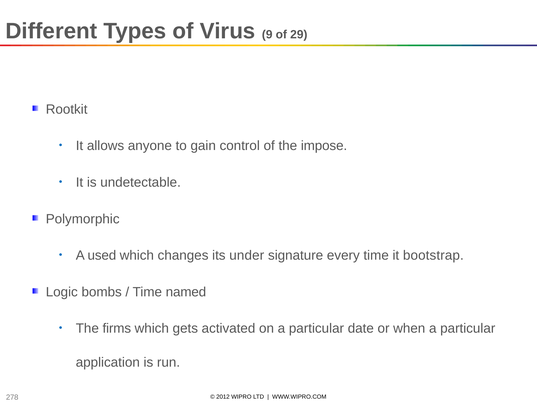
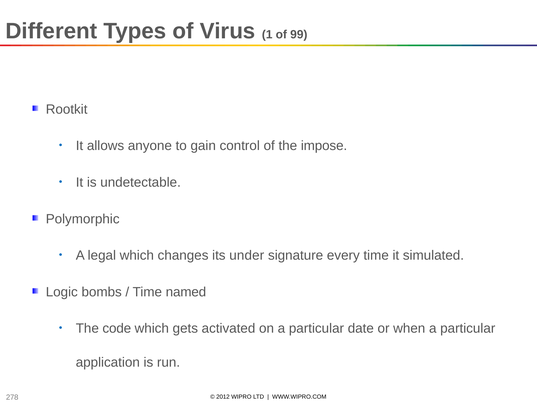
9: 9 -> 1 (267, 35)
29: 29 -> 99 (299, 35)
used: used -> legal (102, 255)
bootstrap: bootstrap -> simulated (433, 255)
firms: firms -> code (117, 328)
